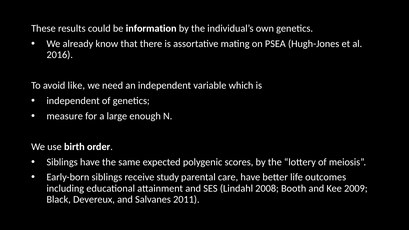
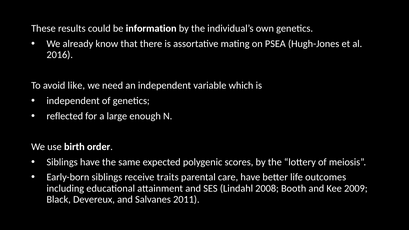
measure: measure -> reflected (65, 116)
study: study -> traits (168, 177)
